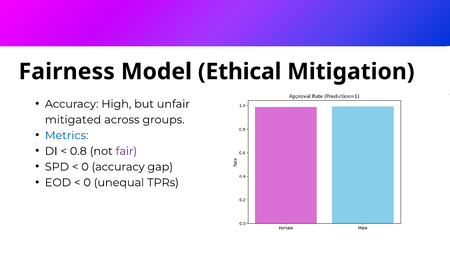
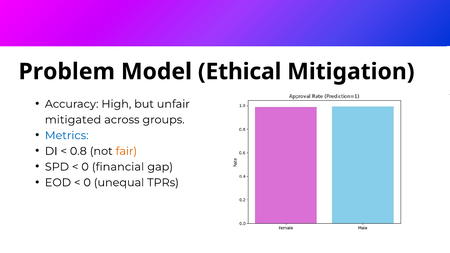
Fairness: Fairness -> Problem (67, 72)
fair colour: purple -> orange (126, 151)
0 accuracy: accuracy -> financial (118, 167)
